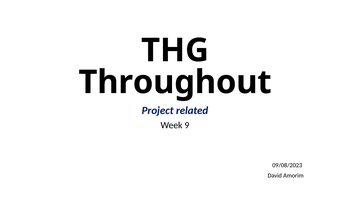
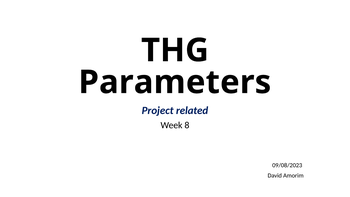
Throughout: Throughout -> Parameters (175, 82)
9: 9 -> 8 (187, 125)
